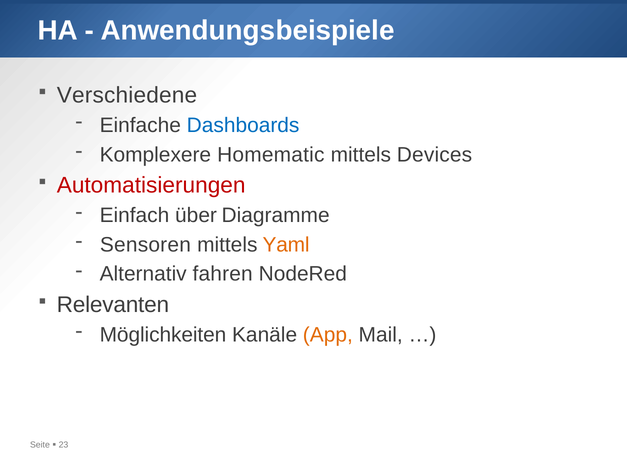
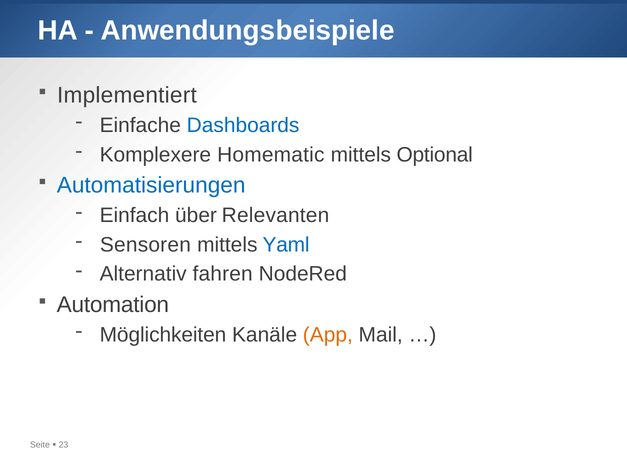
Verschiedene: Verschiedene -> Implementiert (127, 95)
Devices: Devices -> Optional (435, 155)
Automatisierungen colour: red -> blue (151, 186)
Diagramme: Diagramme -> Relevanten (276, 216)
Yaml colour: orange -> blue (286, 245)
Relevanten: Relevanten -> Automation (113, 305)
